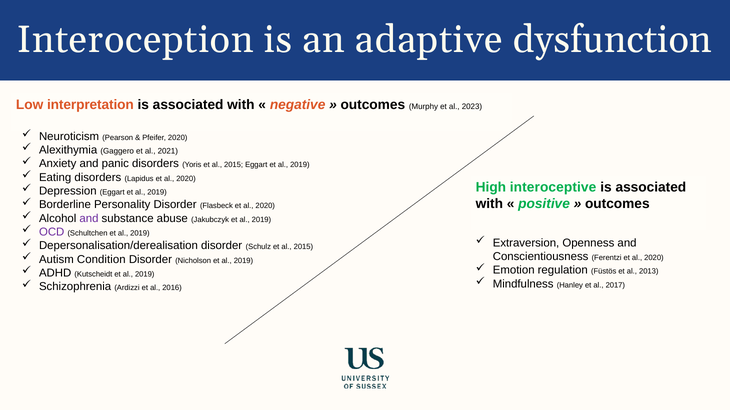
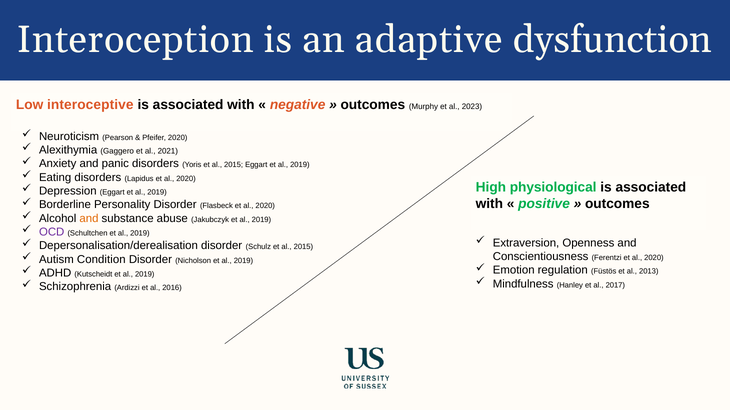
interpretation: interpretation -> interoceptive (90, 105)
interoceptive: interoceptive -> physiological (553, 188)
and colour: purple -> orange (89, 219)
